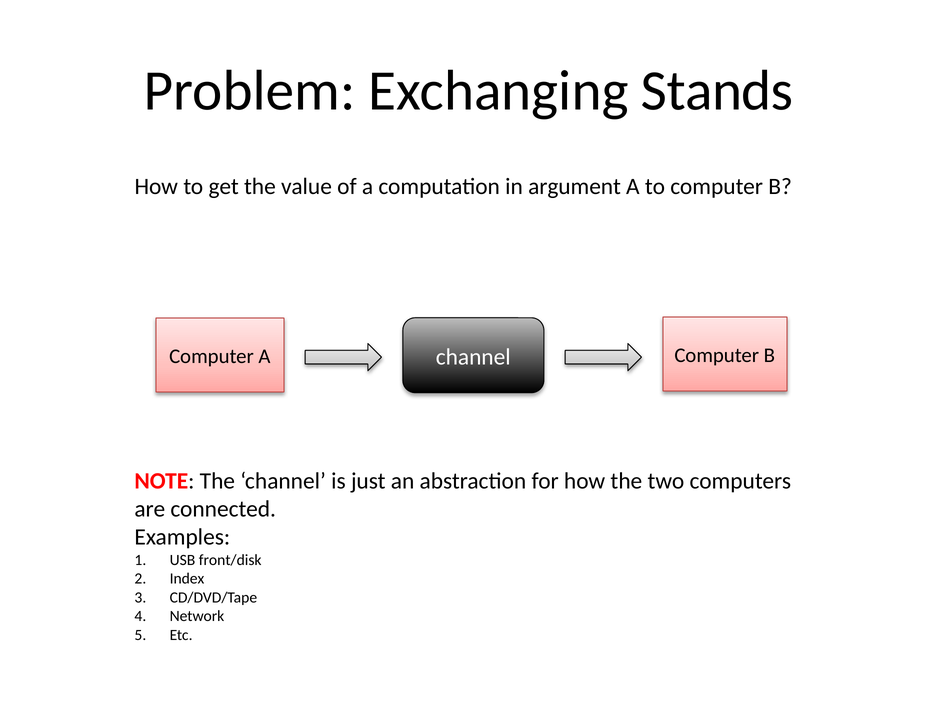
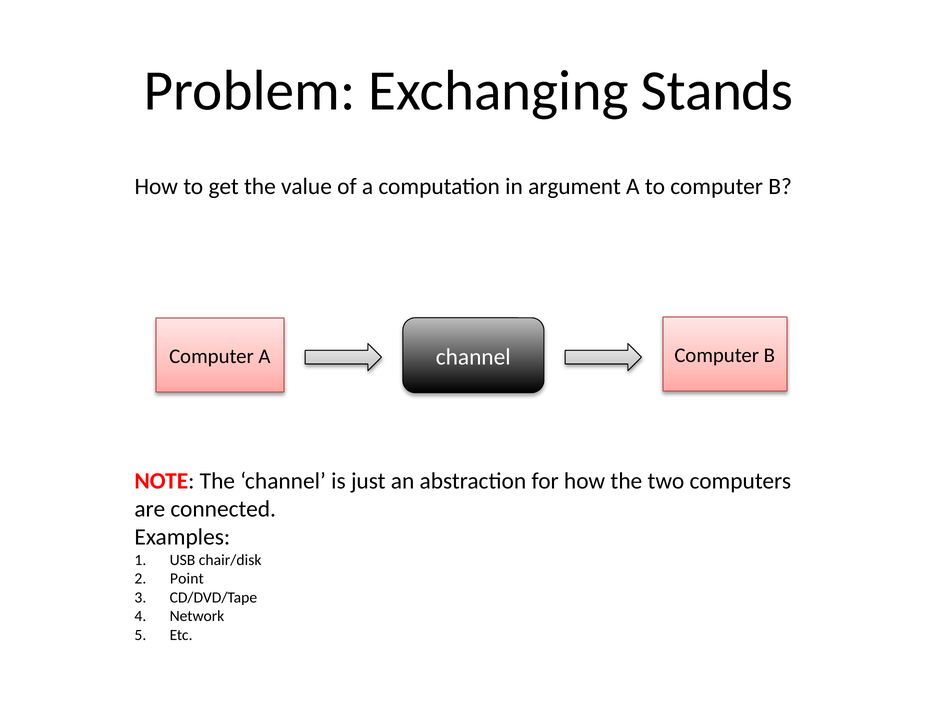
front/disk: front/disk -> chair/disk (230, 560)
Index: Index -> Point (187, 579)
